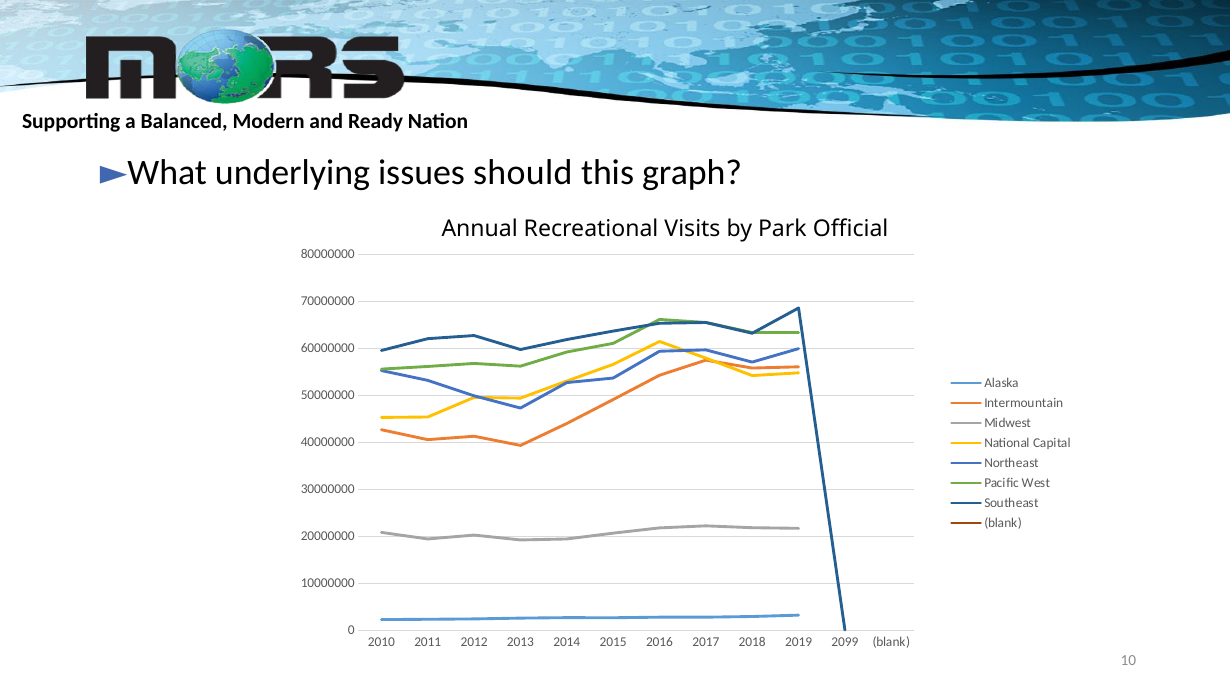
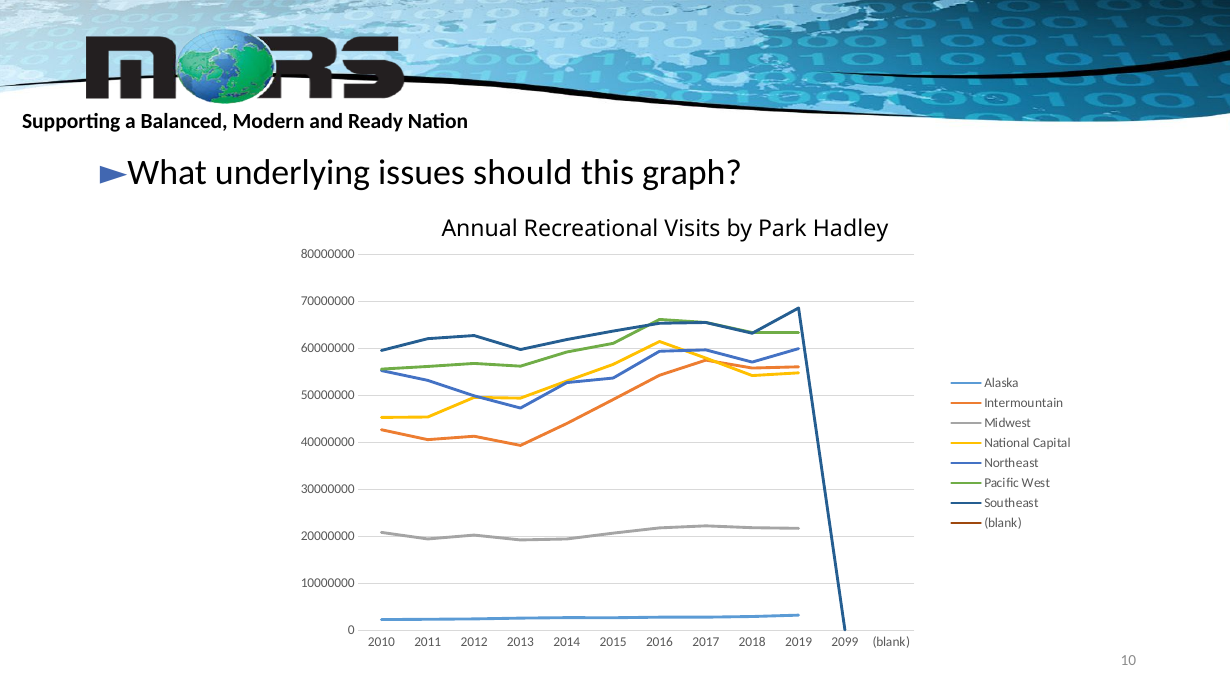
Official: Official -> Hadley (851, 229)
